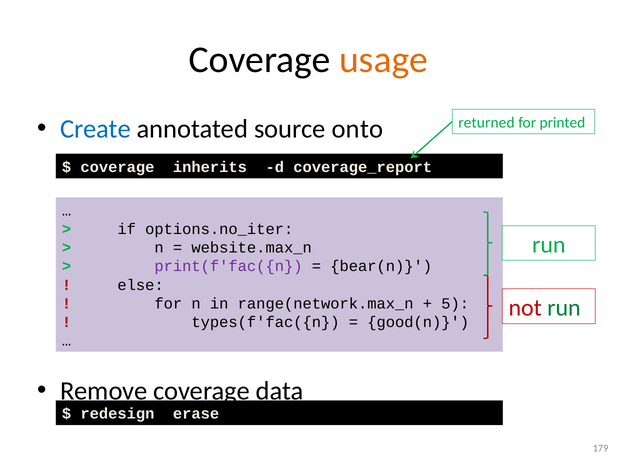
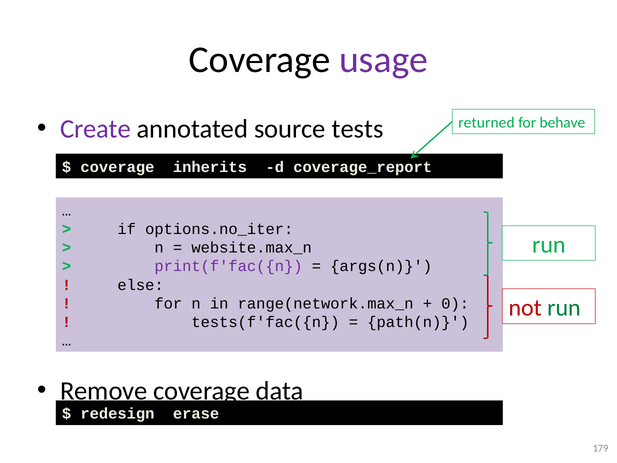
usage colour: orange -> purple (384, 60)
Create colour: blue -> purple (95, 129)
onto: onto -> tests (358, 129)
printed: printed -> behave (562, 123)
bear(n: bear(n -> args(n (381, 266)
5: 5 -> 0 (455, 303)
types(f'fac({n: types(f'fac({n -> tests(f'fac({n (266, 322)
good(n: good(n -> path(n (418, 322)
